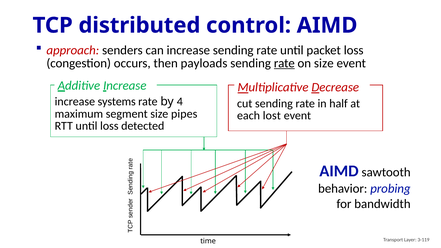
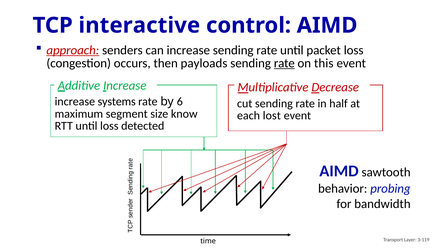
distributed: distributed -> interactive (139, 25)
approach underline: none -> present (73, 50)
on size: size -> this (324, 63)
4: 4 -> 6 (180, 102)
pipes: pipes -> know (184, 114)
